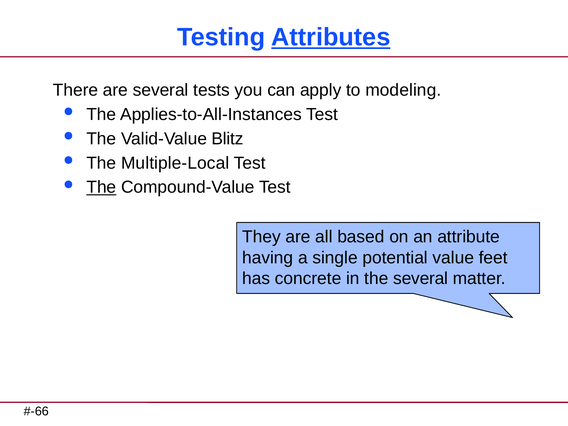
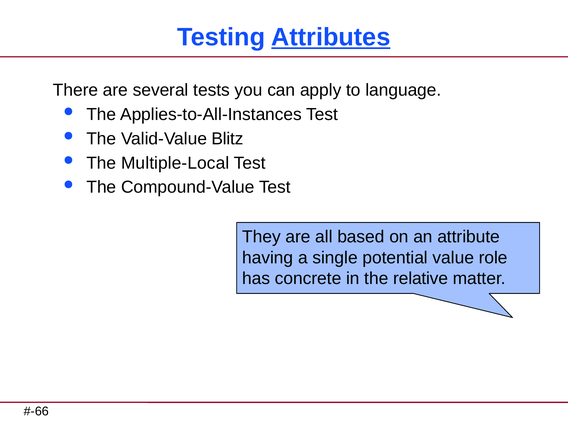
modeling: modeling -> language (403, 90)
The underline: present -> none (101, 187)
feet: feet -> role (493, 258)
the several: several -> relative (421, 279)
